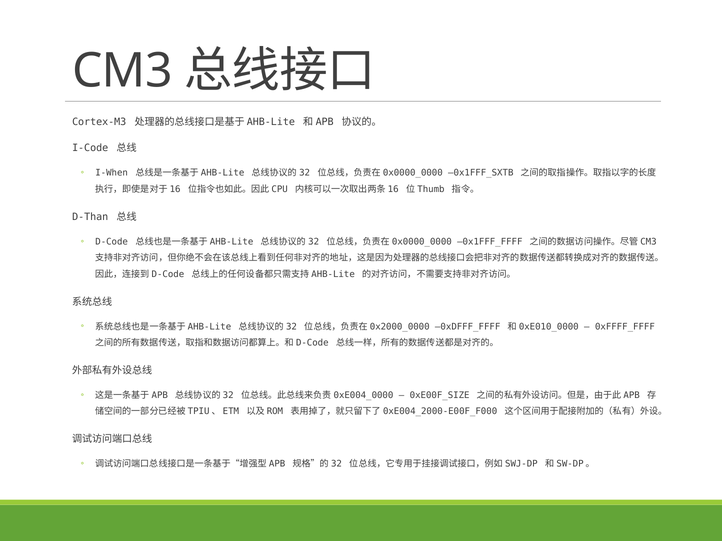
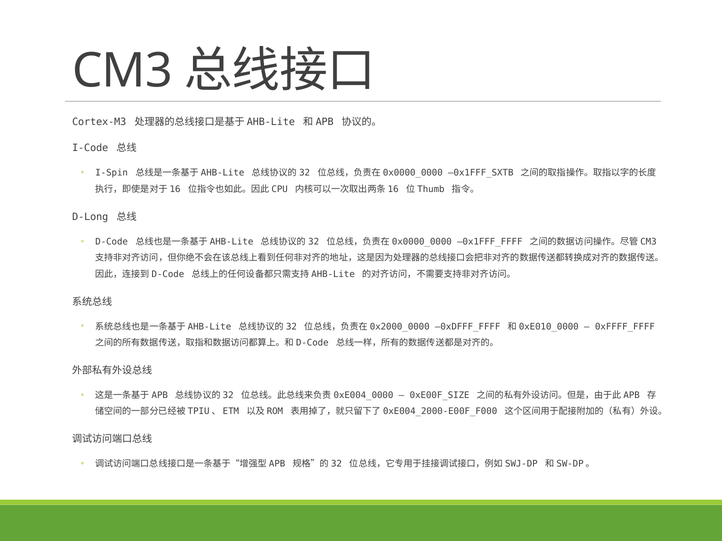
I‐When: I‐When -> I‐Spin (112, 173)
D-Than: D-Than -> D-Long (90, 217)
